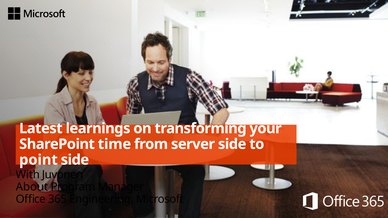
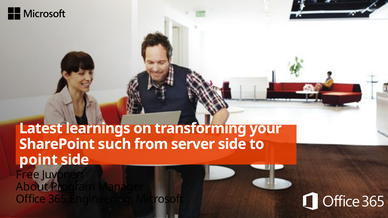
time: time -> such (115, 144)
With: With -> Free (28, 175)
